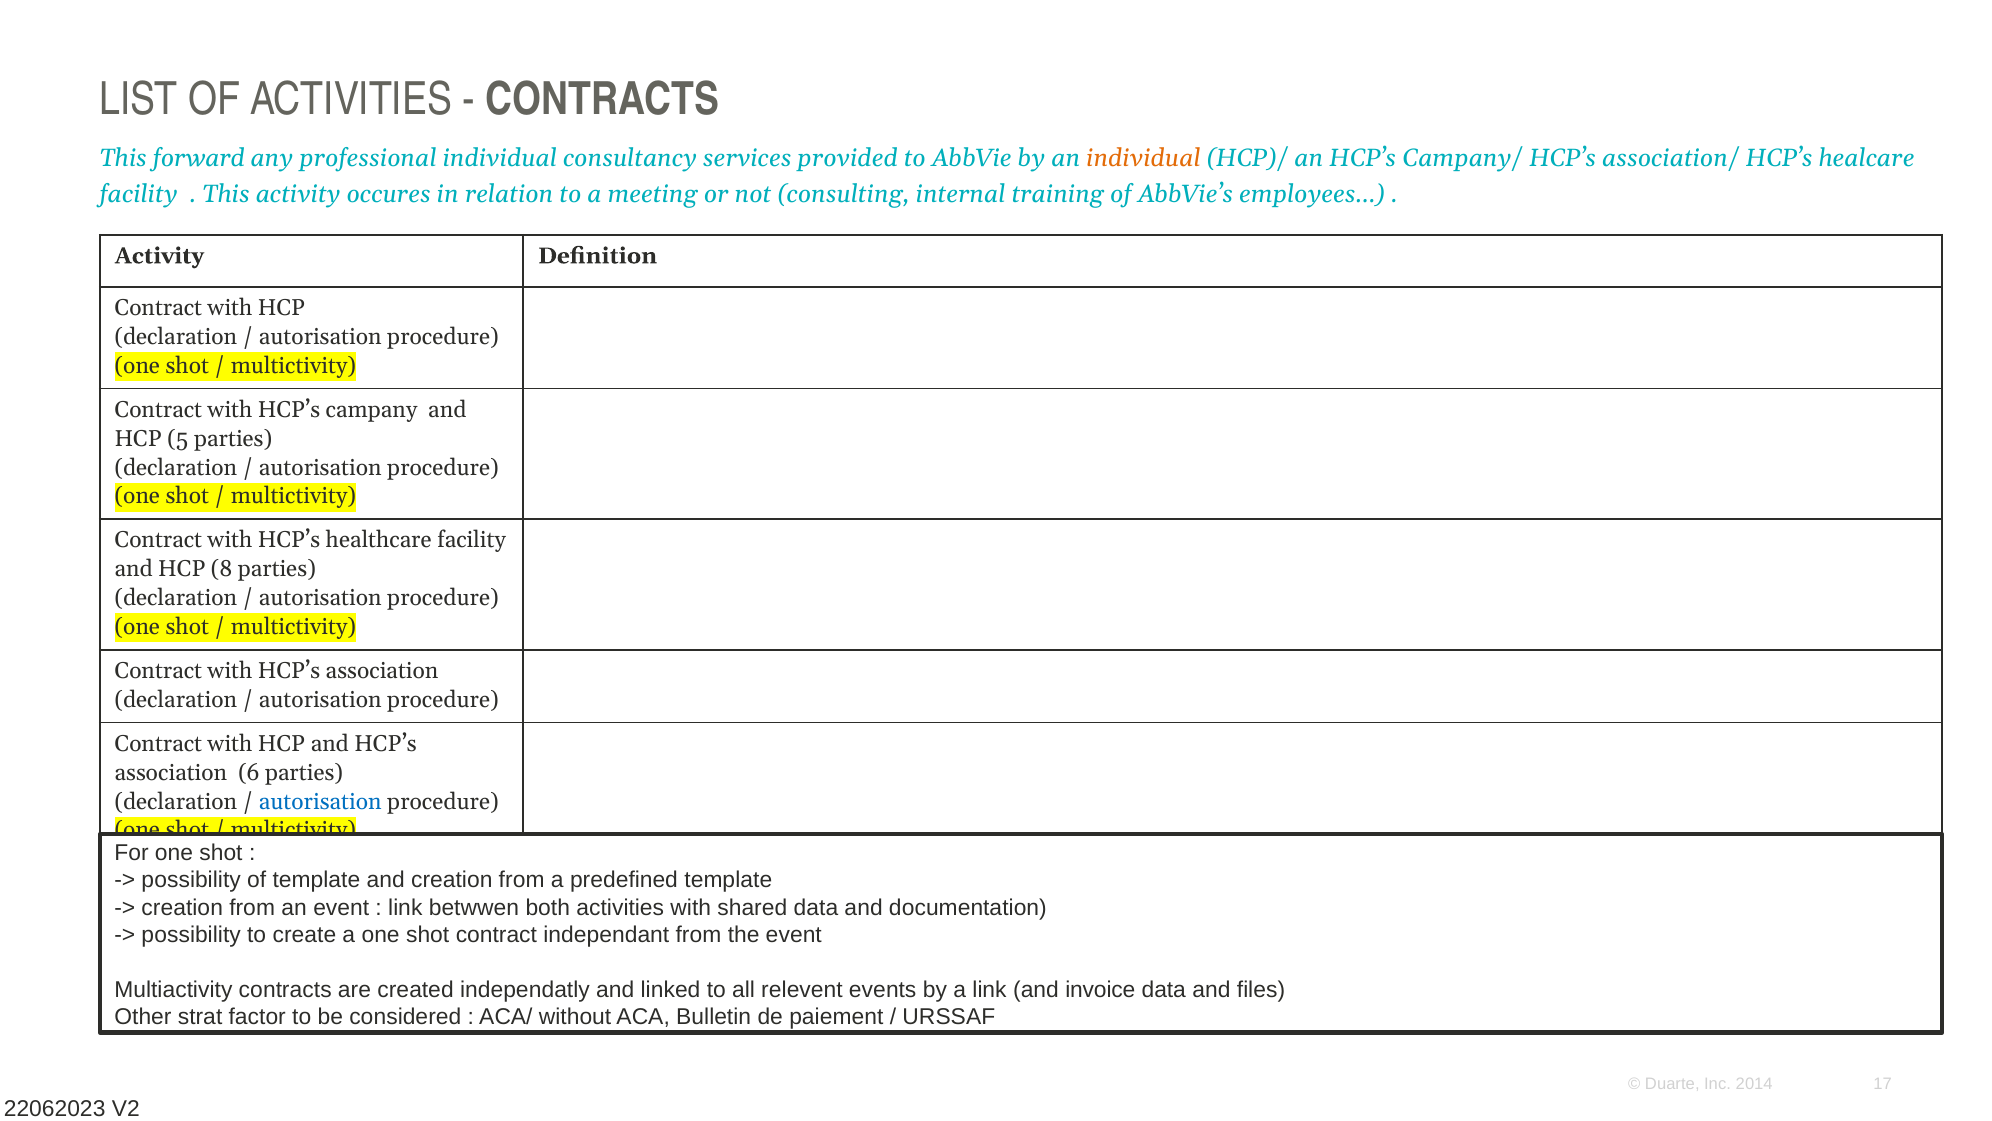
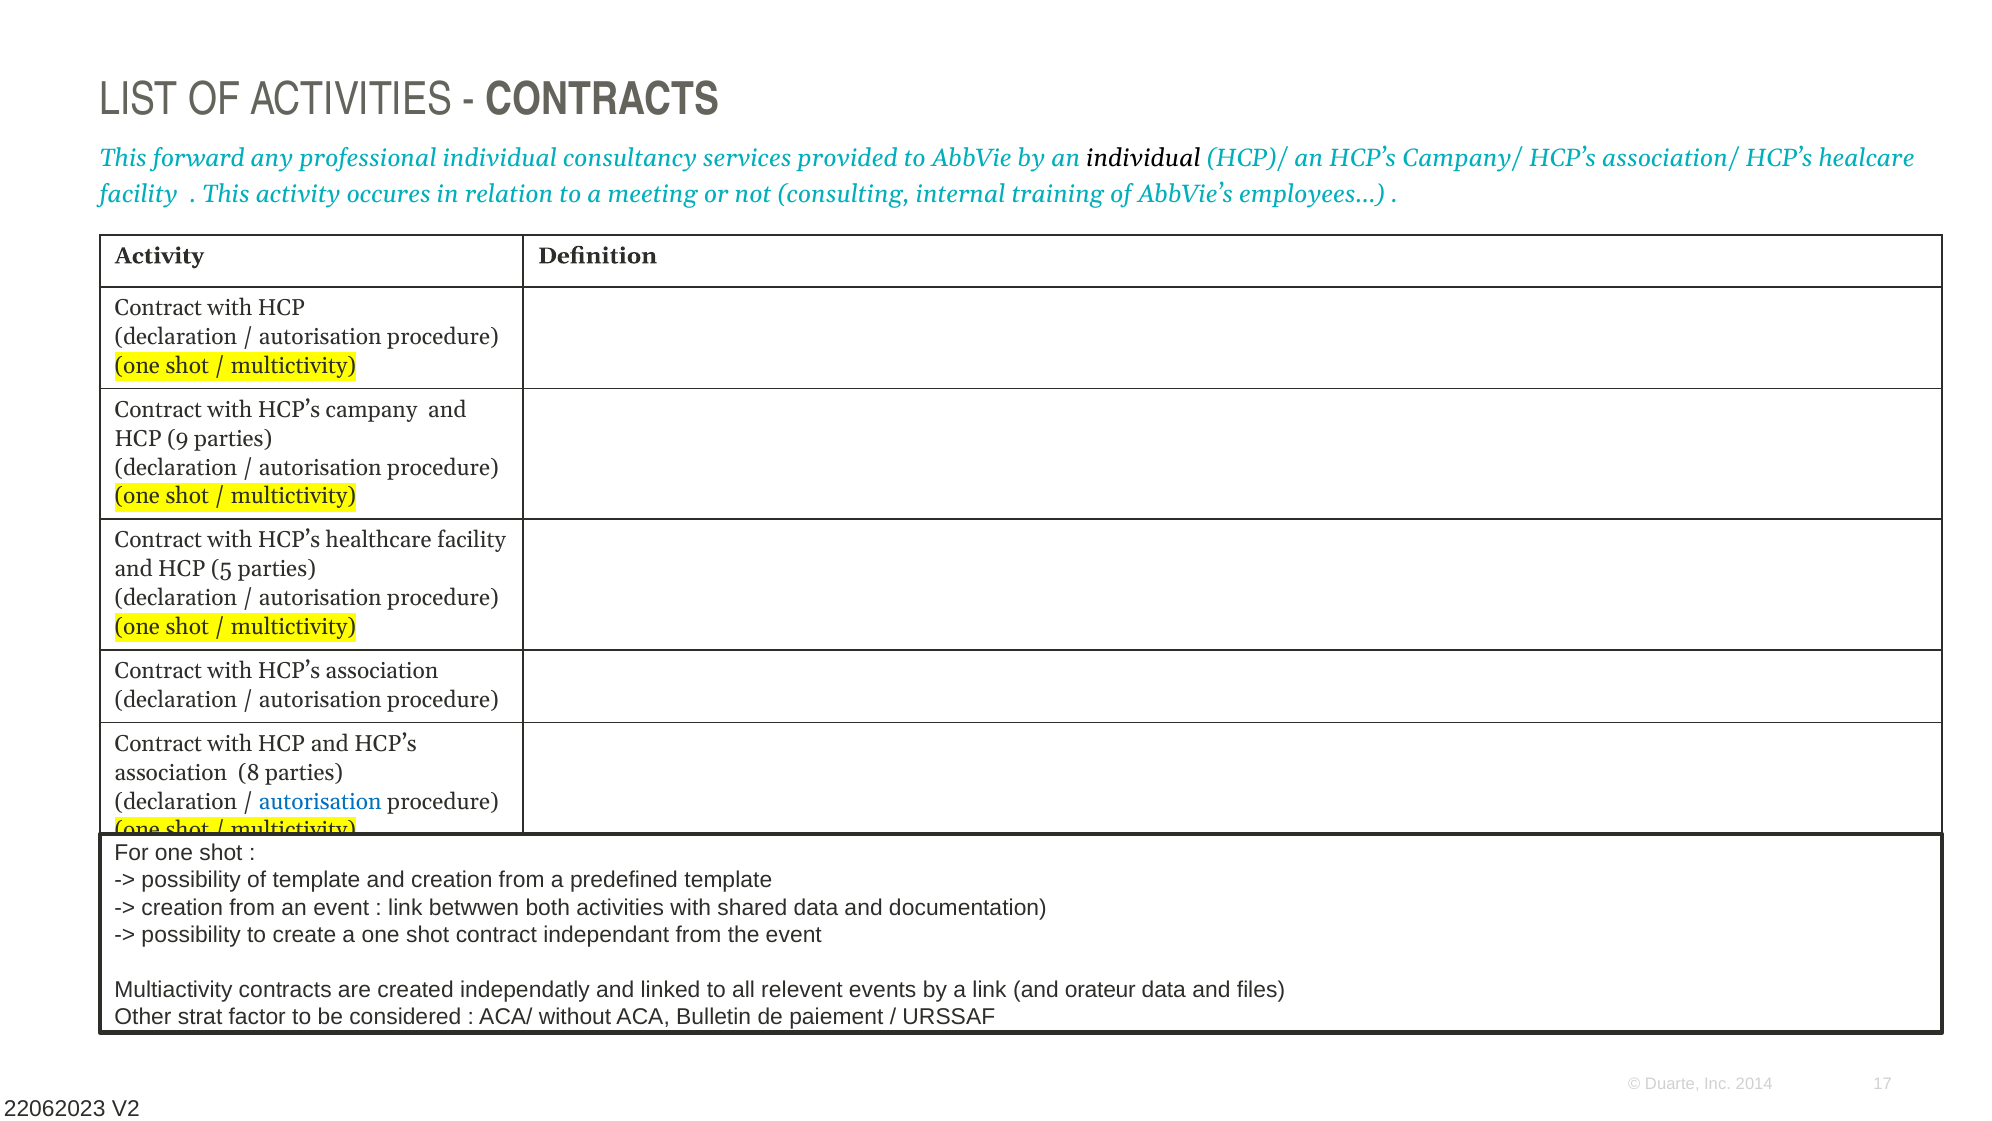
individual colour: orange -> black (1143, 158)
5: 5 -> 9 (178, 438)
8: 8 -> 5 (222, 569)
6: 6 -> 8 (249, 772)
invoice: invoice -> orateur (1100, 989)
